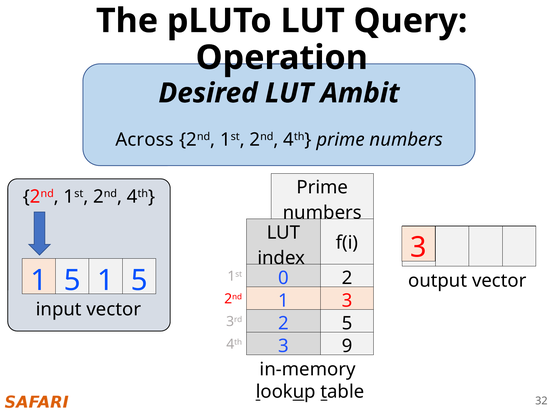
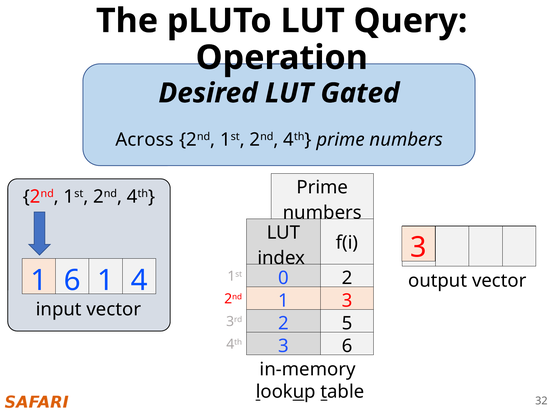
Ambit: Ambit -> Gated (360, 93)
5: 5 -> 6 (72, 281)
5: 5 -> 4 (139, 281)
9: 9 -> 6 (347, 346)
